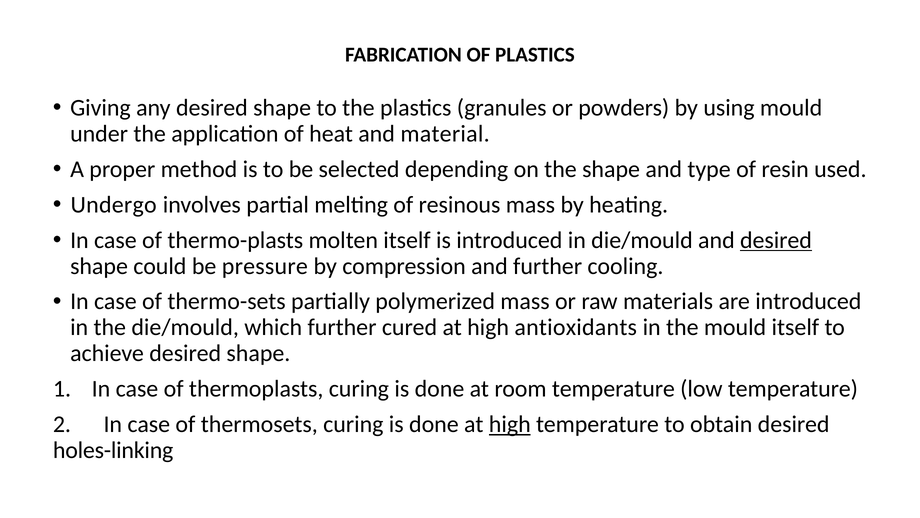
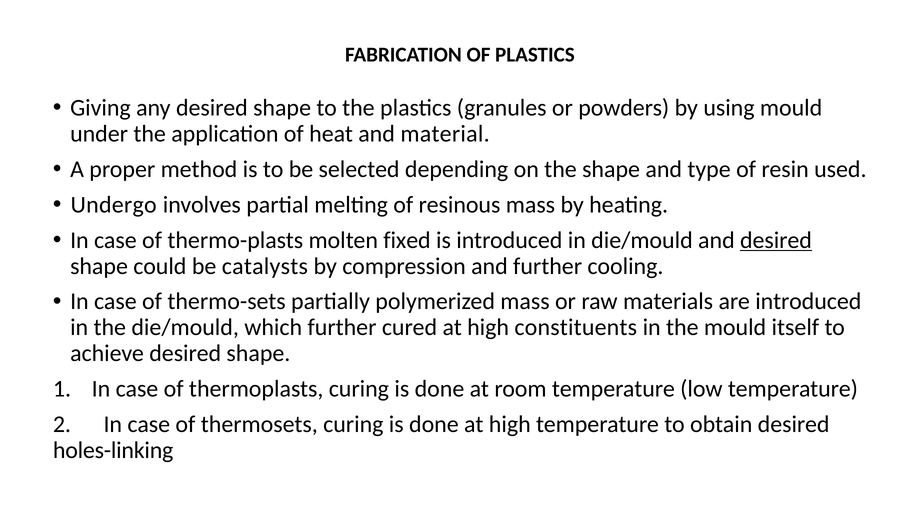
molten itself: itself -> fixed (407, 240)
pressure: pressure -> catalysts (265, 266)
antioxidants: antioxidants -> constituents (576, 327)
high underline: present -> none (510, 424)
